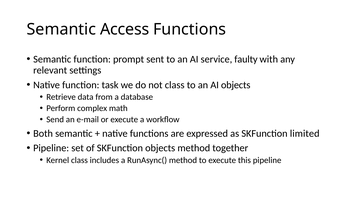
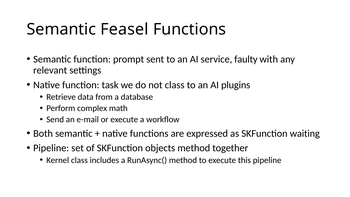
Access: Access -> Feasel (124, 29)
AI objects: objects -> plugins (236, 85)
limited: limited -> waiting (305, 133)
